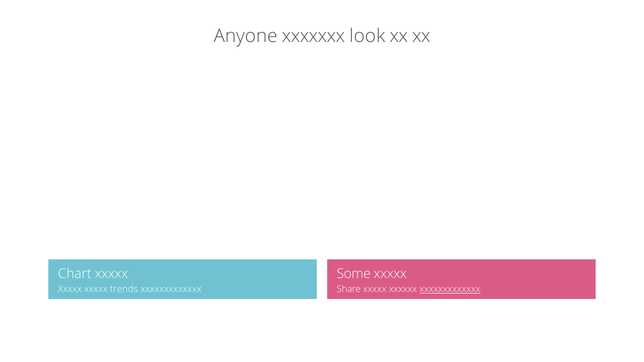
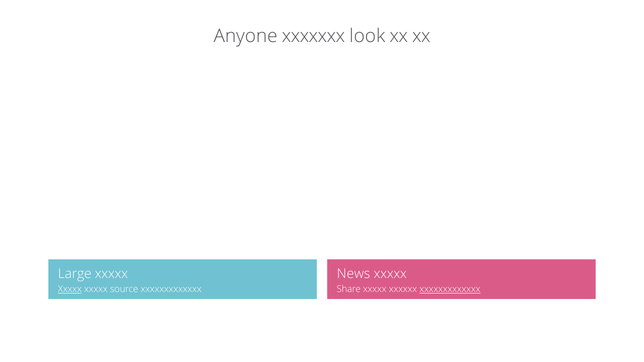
Chart: Chart -> Large (75, 274)
Some: Some -> News (354, 274)
Xxxxx underline: none -> present (70, 289)
trends: trends -> source (124, 289)
